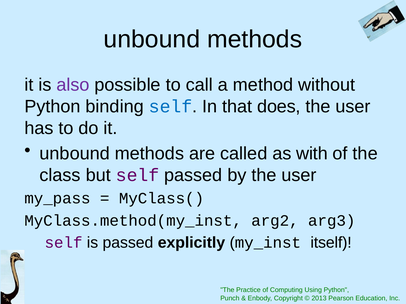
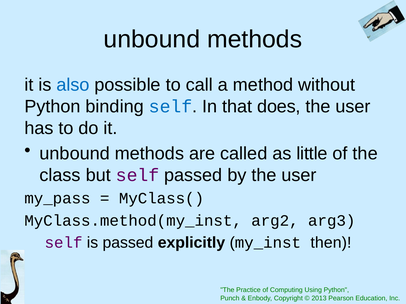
also colour: purple -> blue (73, 85)
with: with -> little (312, 154)
itself: itself -> then (331, 243)
